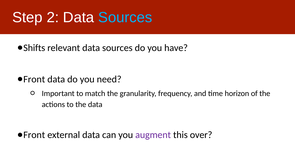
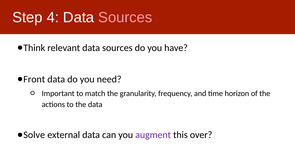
2: 2 -> 4 (53, 17)
Sources colour: light blue -> pink (125, 17)
Shifts: Shifts -> Think (34, 48)
Front: Front -> Solve (34, 135)
